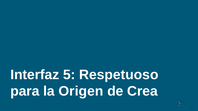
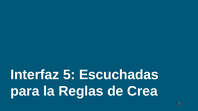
Respetuoso: Respetuoso -> Escuchadas (119, 75)
Origen: Origen -> Reglas (81, 91)
